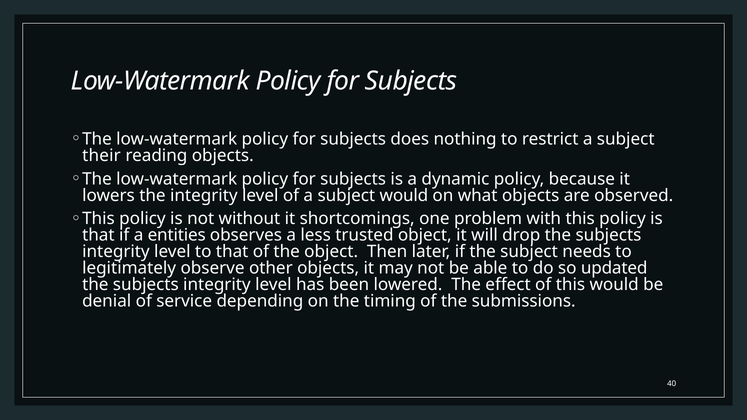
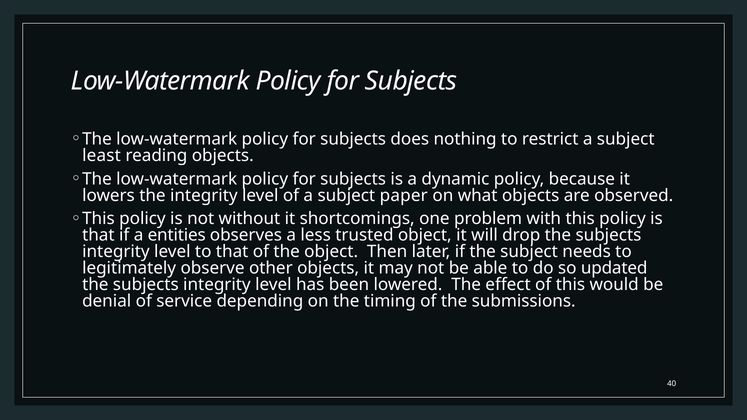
their: their -> least (102, 156)
subject would: would -> paper (404, 195)
